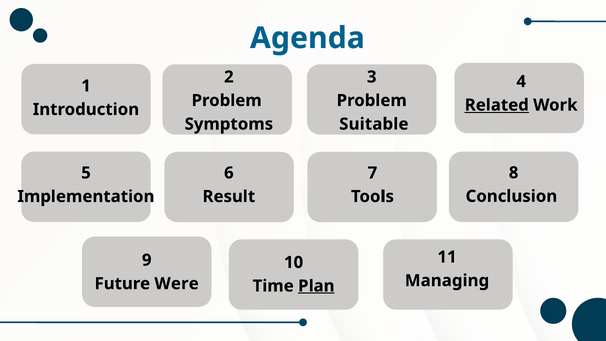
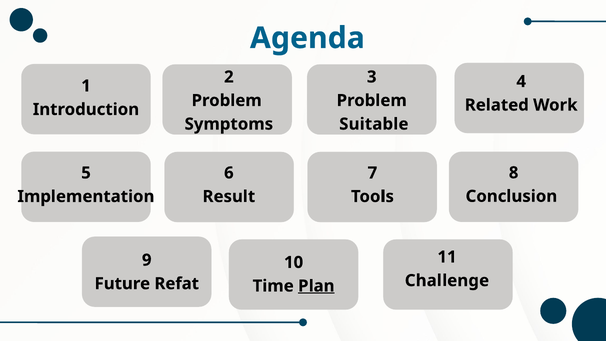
Related underline: present -> none (497, 105)
Managing: Managing -> Challenge (447, 280)
Were: Were -> Refat (177, 284)
